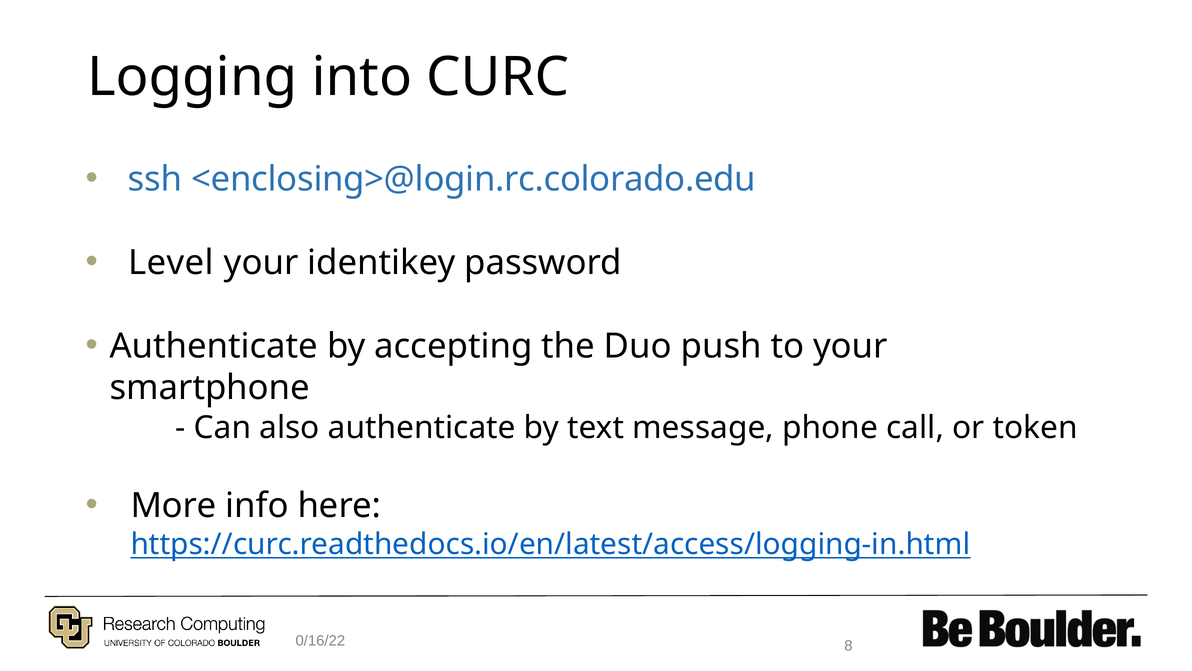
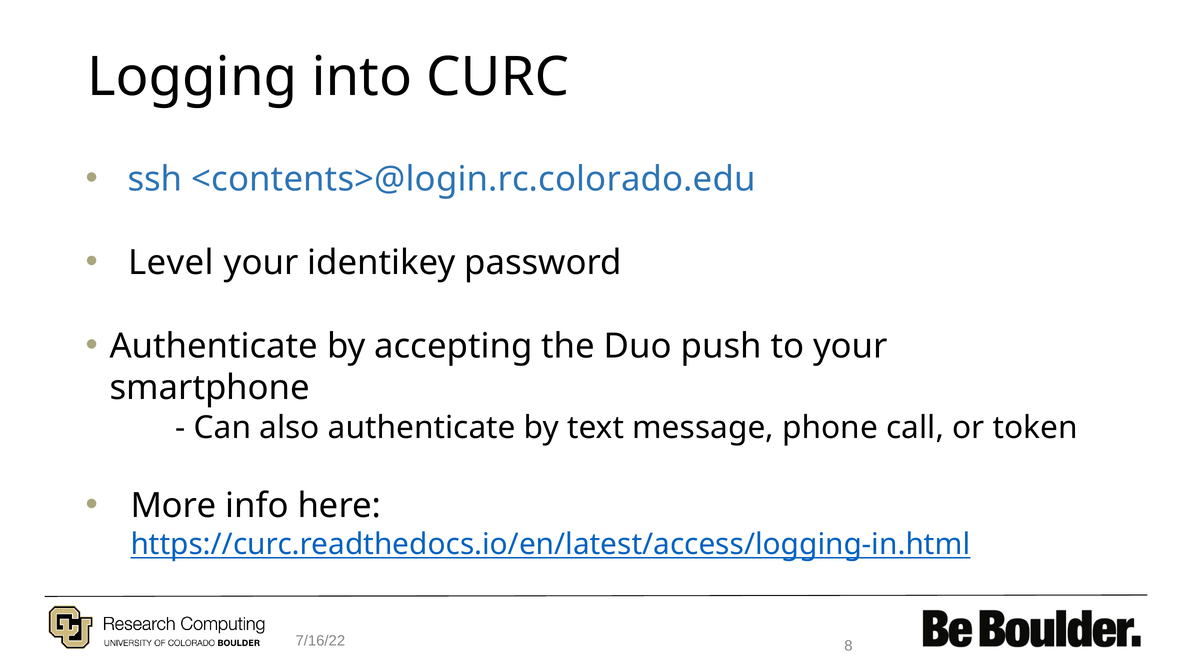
<enclosing>@login.rc.colorado.edu: <enclosing>@login.rc.colorado.edu -> <contents>@login.rc.colorado.edu (473, 179)
0/16/22: 0/16/22 -> 7/16/22 (320, 640)
